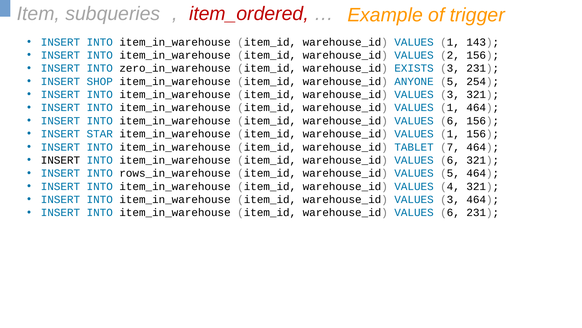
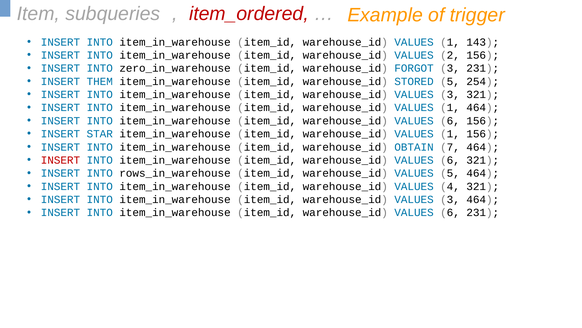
EXISTS: EXISTS -> FORGOT (414, 68)
SHOP: SHOP -> THEM (100, 81)
ANYONE: ANYONE -> STORED (414, 81)
TABLET: TABLET -> OBTAIN (414, 147)
INSERT colour: black -> red (60, 160)
